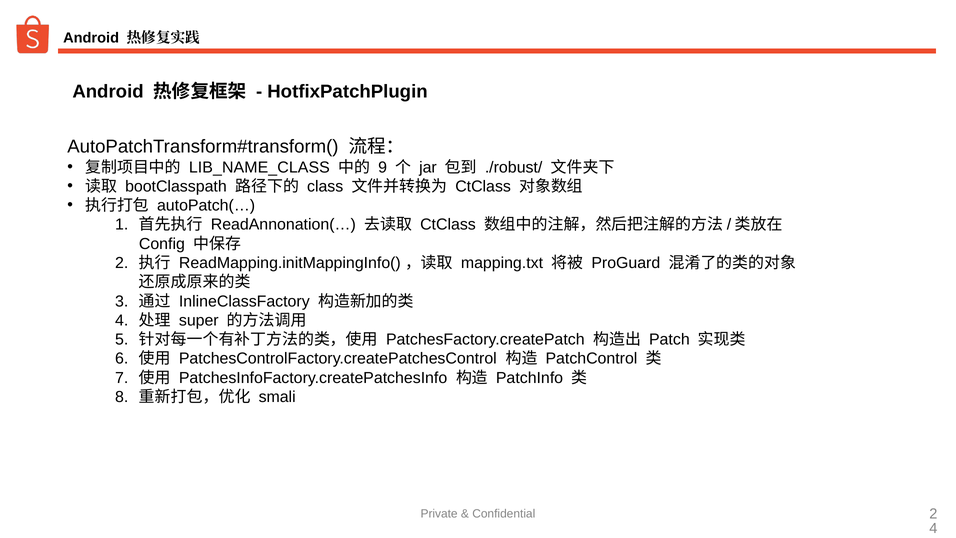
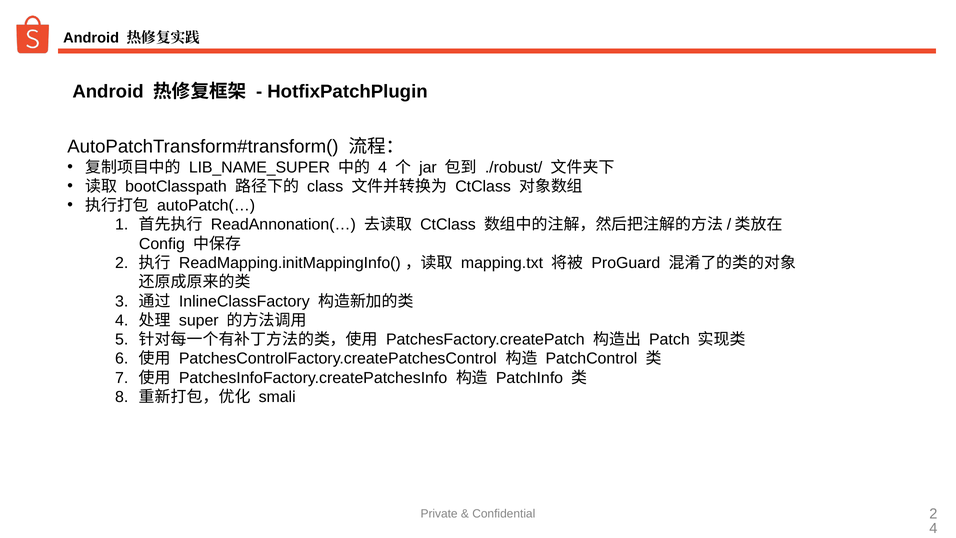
LIB_NAME_CLASS: LIB_NAME_CLASS -> LIB_NAME_SUPER (259, 167)
9: 9 -> 4 (383, 167)
